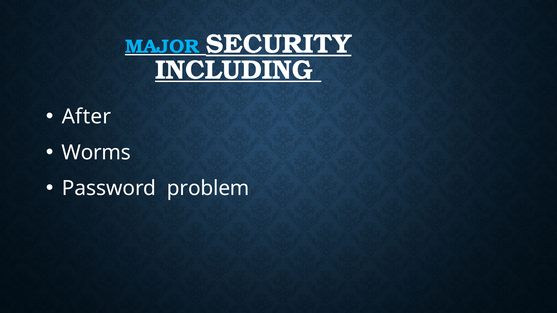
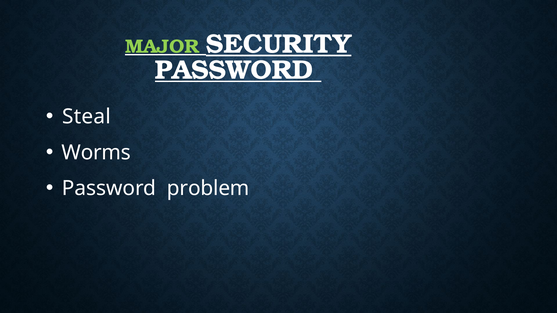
MAJOR colour: light blue -> light green (162, 47)
INCLUDING: INCLUDING -> PASSWORD (234, 70)
After: After -> Steal (86, 117)
